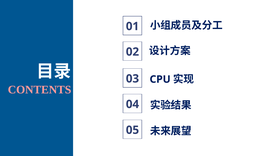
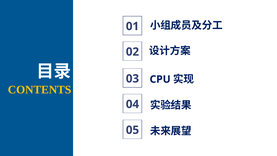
CONTENTS colour: pink -> yellow (40, 90)
